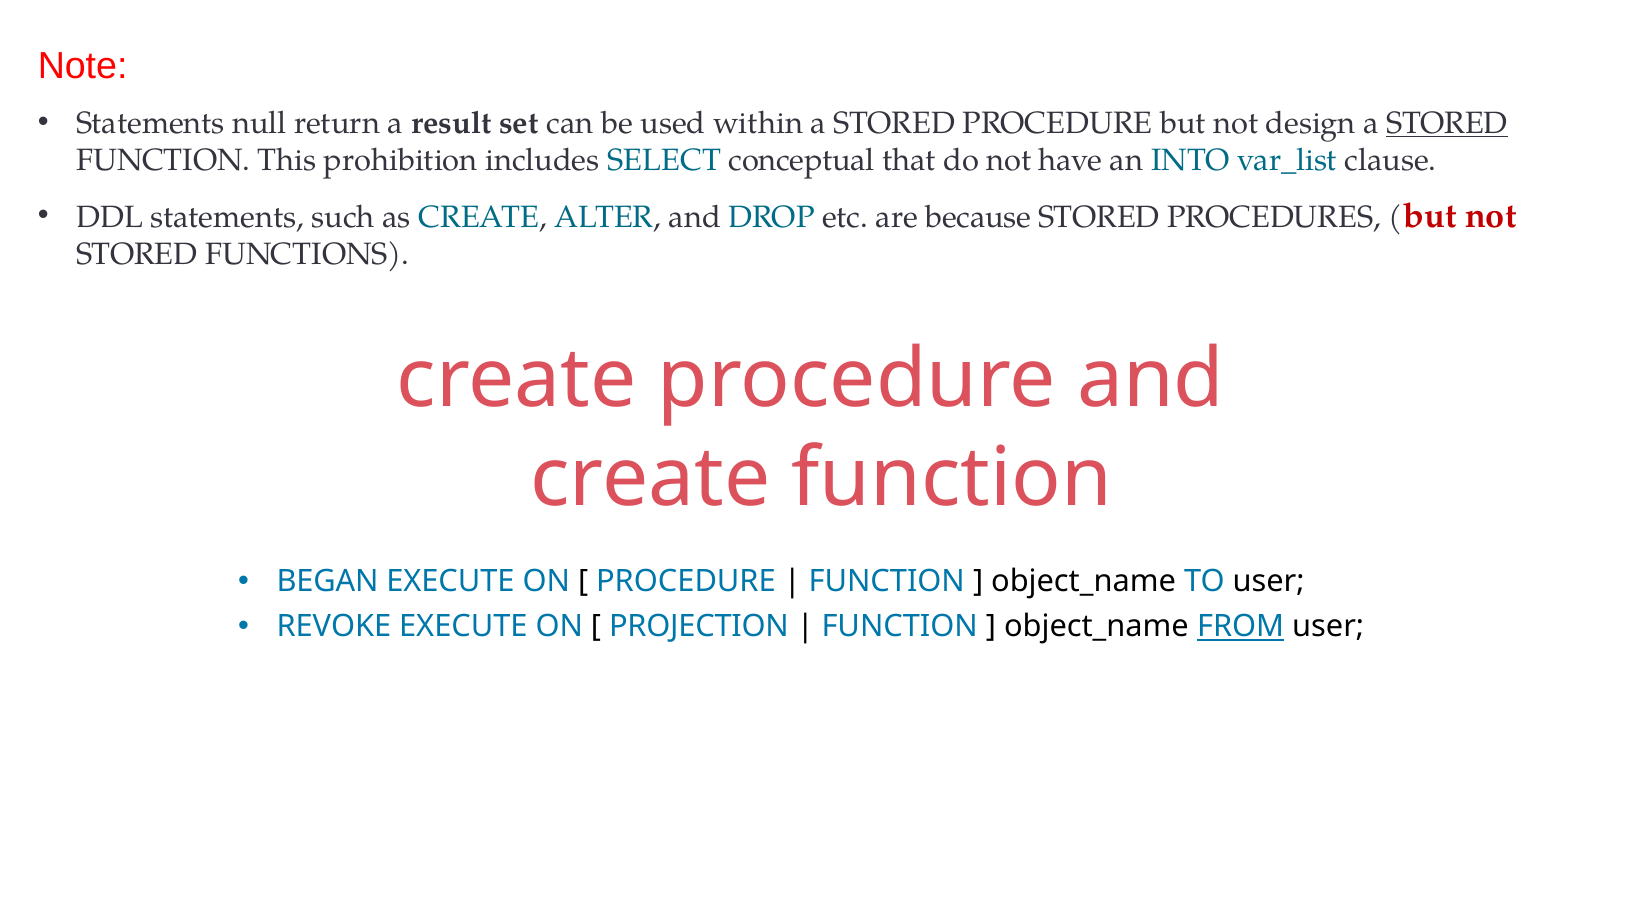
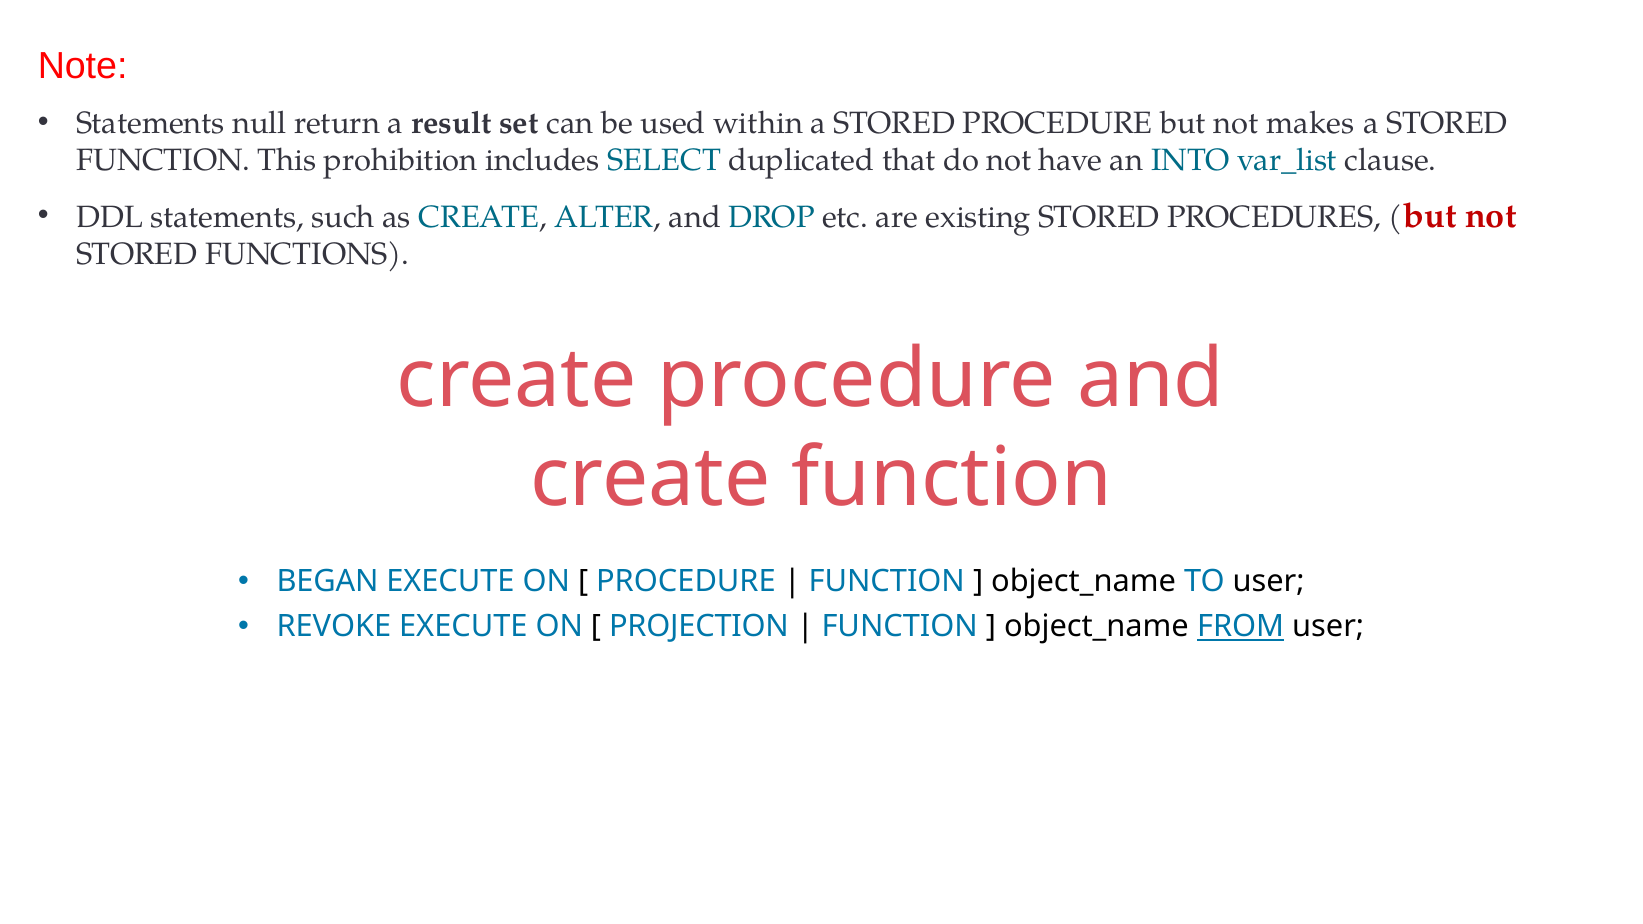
design: design -> makes (1310, 123)
STORED underline: present -> none (1447, 123)
conceptual: conceptual -> duplicated (802, 160)
because: because -> existing (978, 217)
